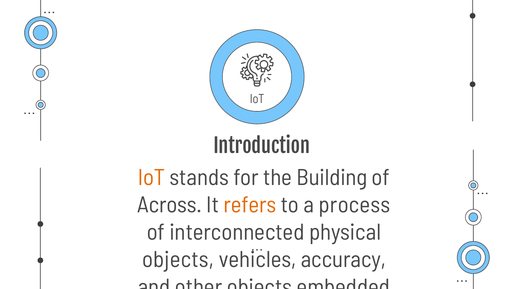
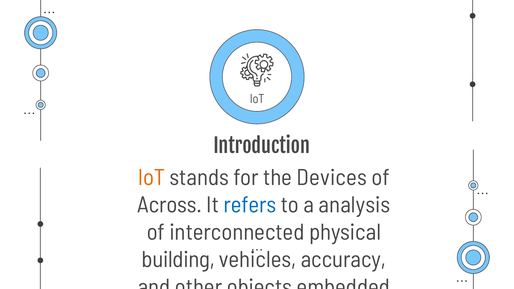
Building: Building -> Devices (332, 178)
refers colour: orange -> blue (250, 205)
a process: process -> analysis (354, 205)
objects: objects -> building (178, 260)
